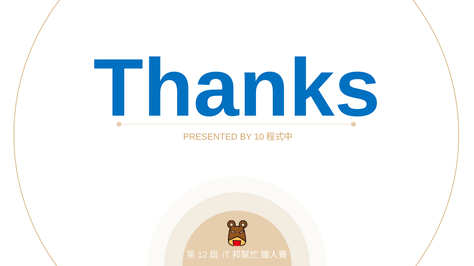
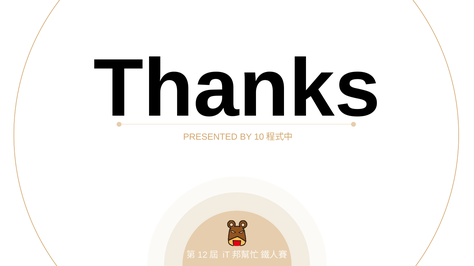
Thanks colour: blue -> black (237, 89)
